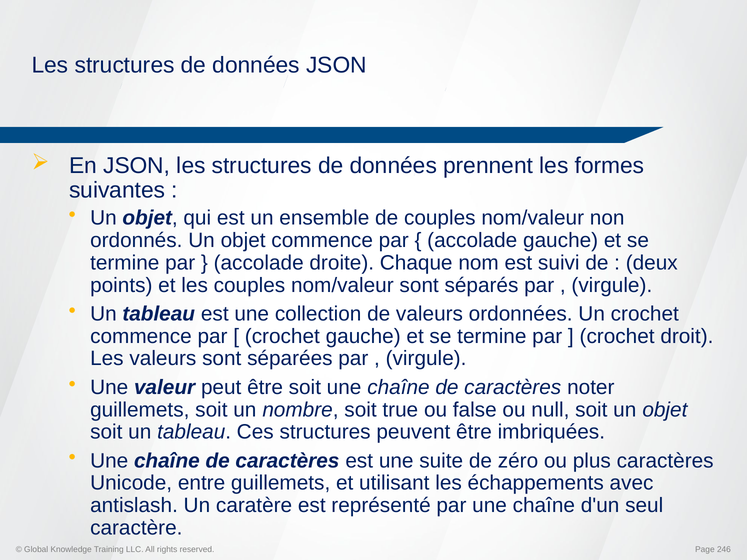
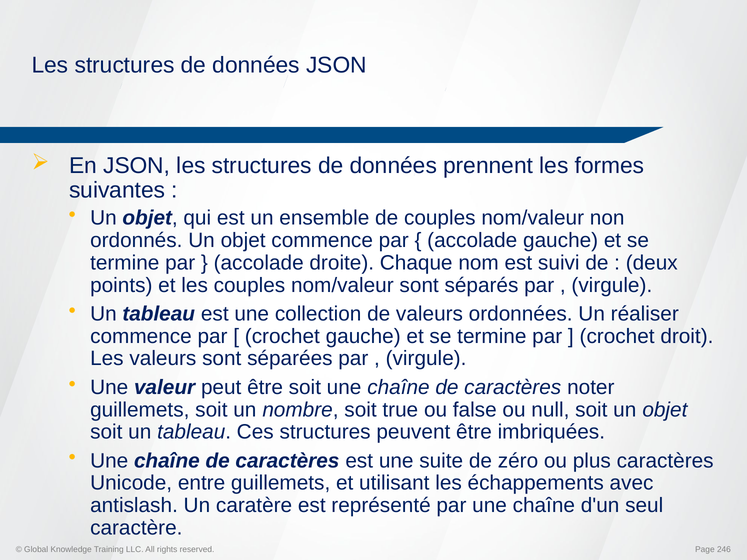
Un crochet: crochet -> réaliser (645, 314)
